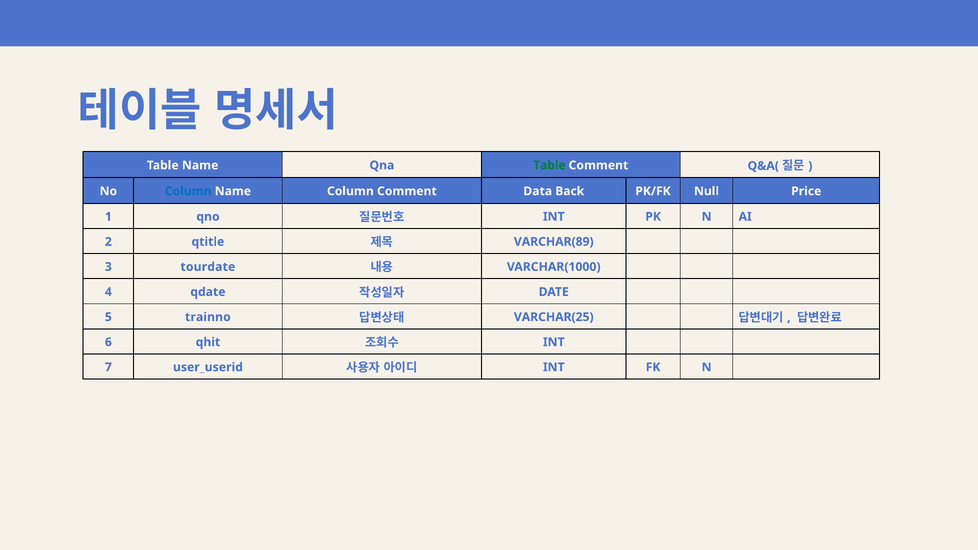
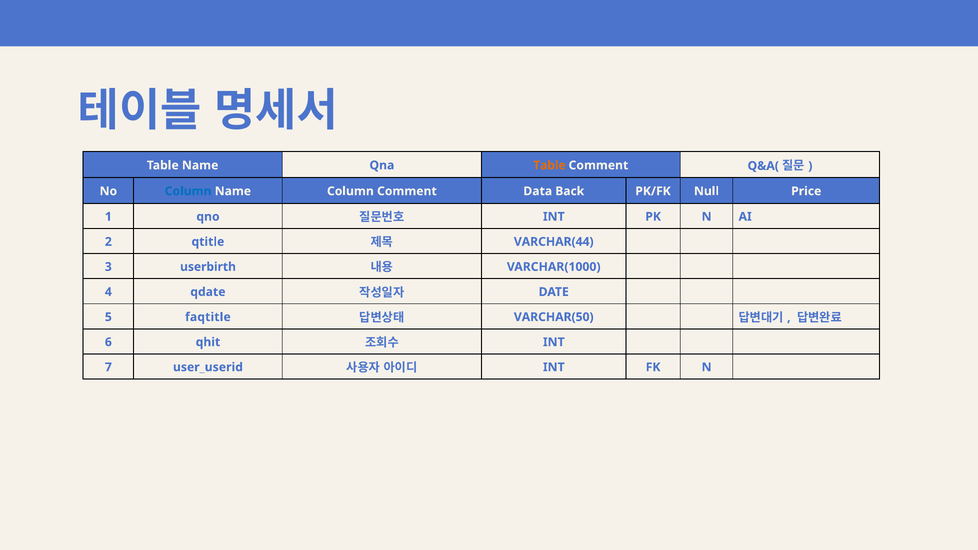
Table colour: green -> orange (549, 165)
VARCHAR(89: VARCHAR(89 -> VARCHAR(44 (554, 242)
tourdate: tourdate -> userbirth (208, 267)
trainno: trainno -> faqtitle (208, 317)
VARCHAR(25: VARCHAR(25 -> VARCHAR(50 (554, 317)
